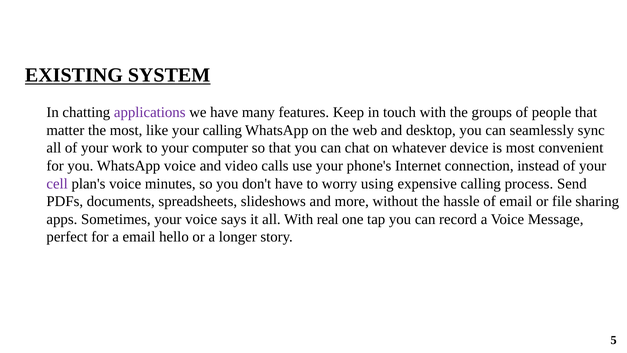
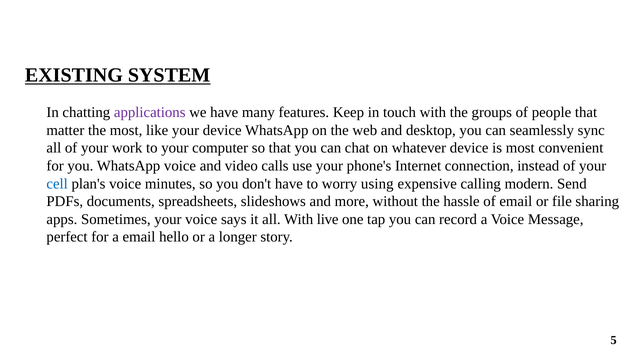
your calling: calling -> device (222, 130)
cell colour: purple -> blue (57, 183)
process: process -> modern (529, 183)
real: real -> live (328, 219)
